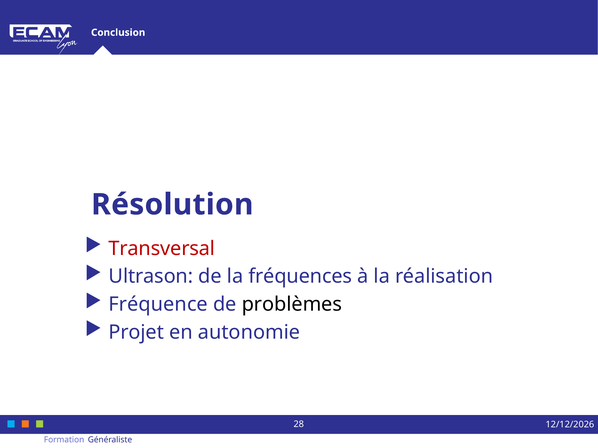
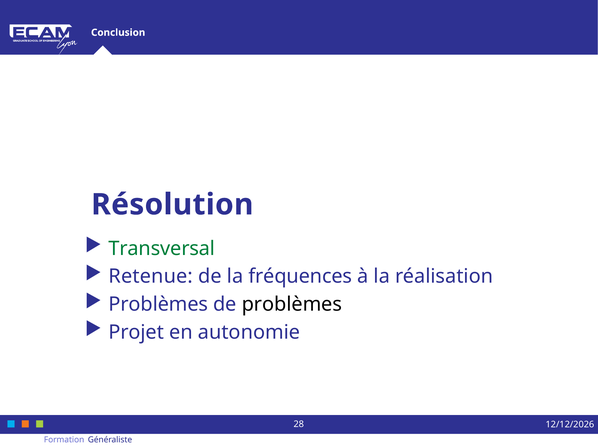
Transversal colour: red -> green (162, 249)
Ultrason: Ultrason -> Retenue (151, 277)
Fréquence: Fréquence -> Problèmes (158, 305)
